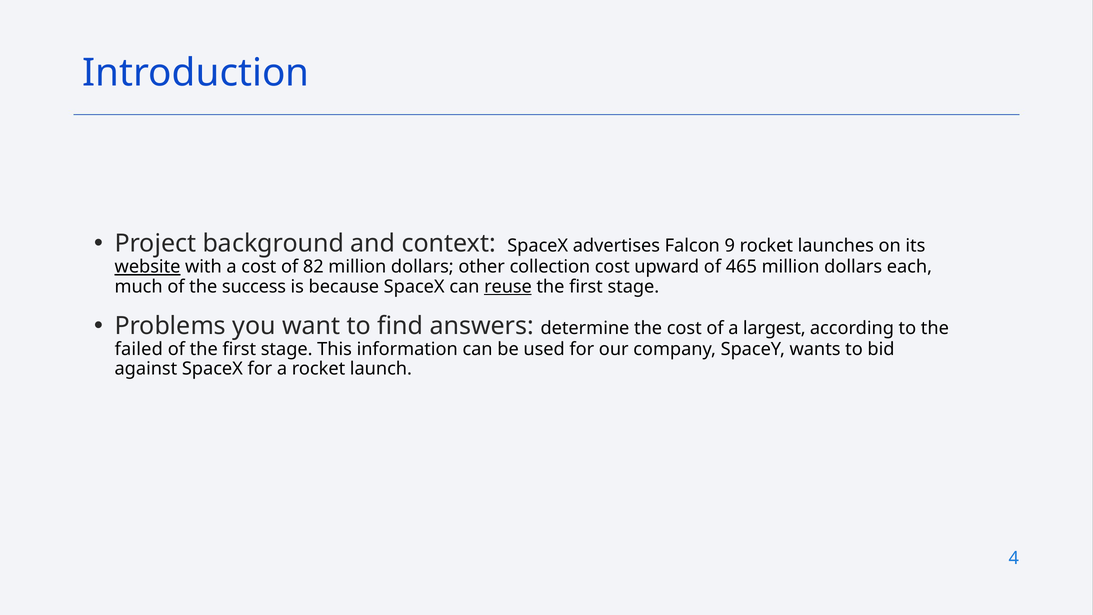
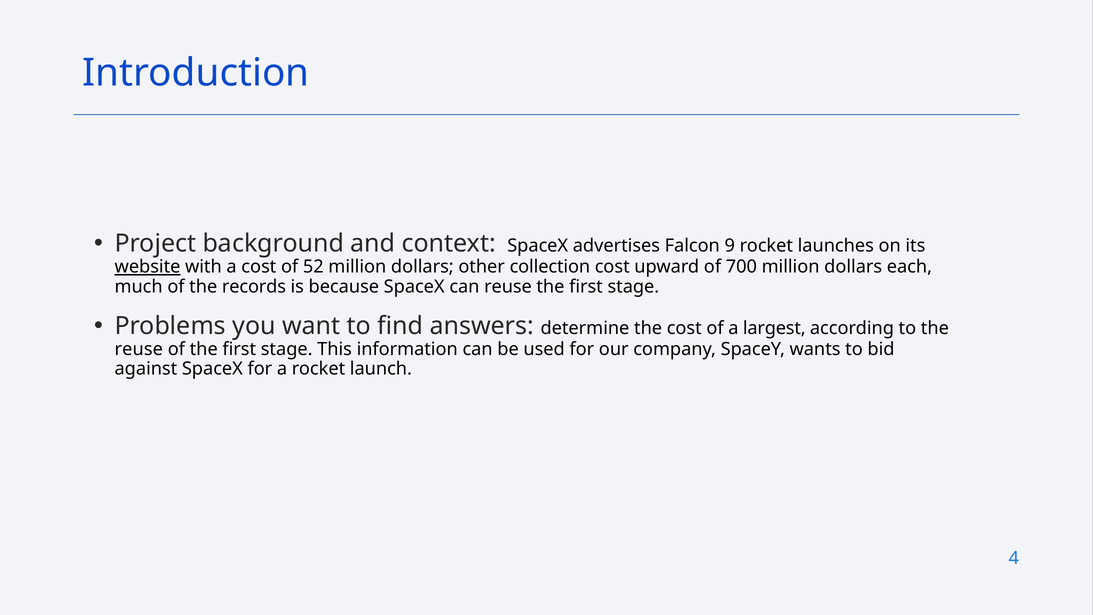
82: 82 -> 52 (313, 267)
465: 465 -> 700 (741, 267)
success: success -> records (254, 286)
reuse underline: present -> none (508, 286)
failed: failed -> reuse (139, 349)
